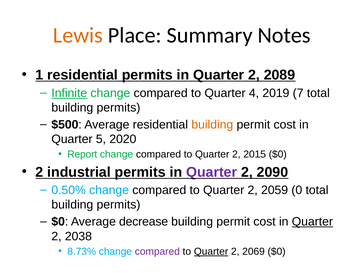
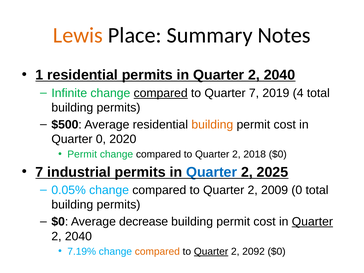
2089: 2089 -> 2040 (279, 75)
Infinite underline: present -> none (69, 93)
compared underline: none -> present (161, 93)
Quarter 4: 4 -> 7 (254, 93)
7: 7 -> 4 (298, 93)
Quarter 5: 5 -> 0 (101, 139)
Report: Report -> Permit (82, 154)
2015: 2015 -> 2018 (255, 154)
2: 2 -> 7 (39, 172)
Quarter colour: purple -> blue (212, 172)
2090: 2090 -> 2025 (272, 172)
0.50%: 0.50% -> 0.05% (69, 190)
2059: 2059 -> 2009 (275, 190)
2038: 2038 -> 2040 (78, 236)
8.73%: 8.73% -> 7.19% (82, 251)
compared colour: purple -> orange (157, 251)
2069: 2069 -> 2092 (254, 251)
